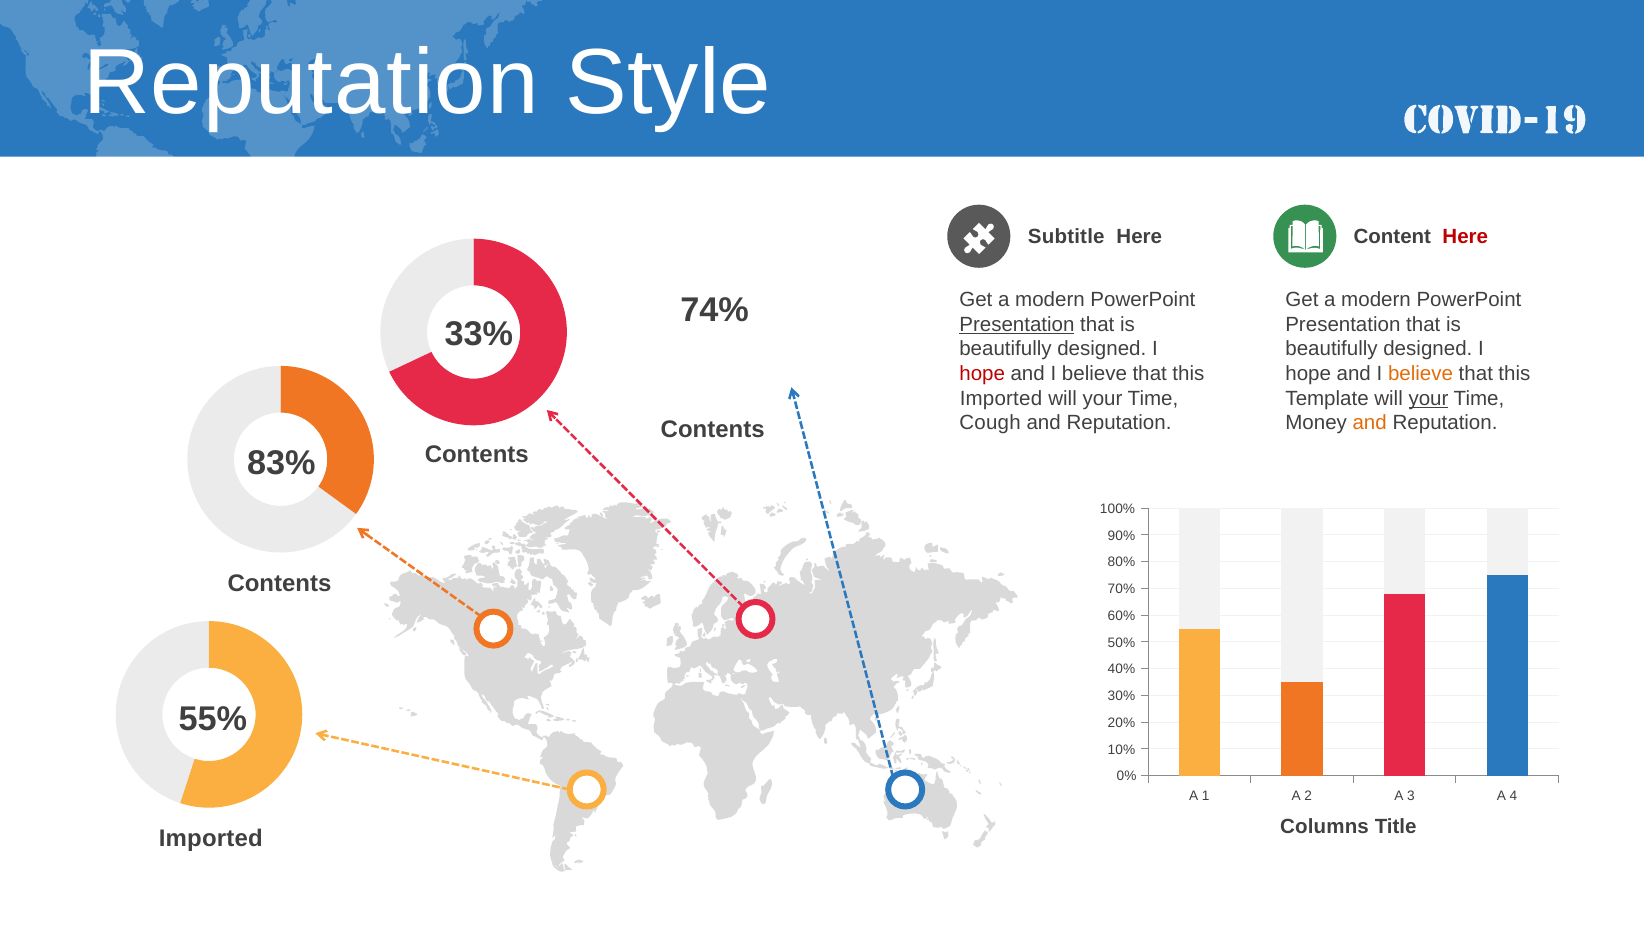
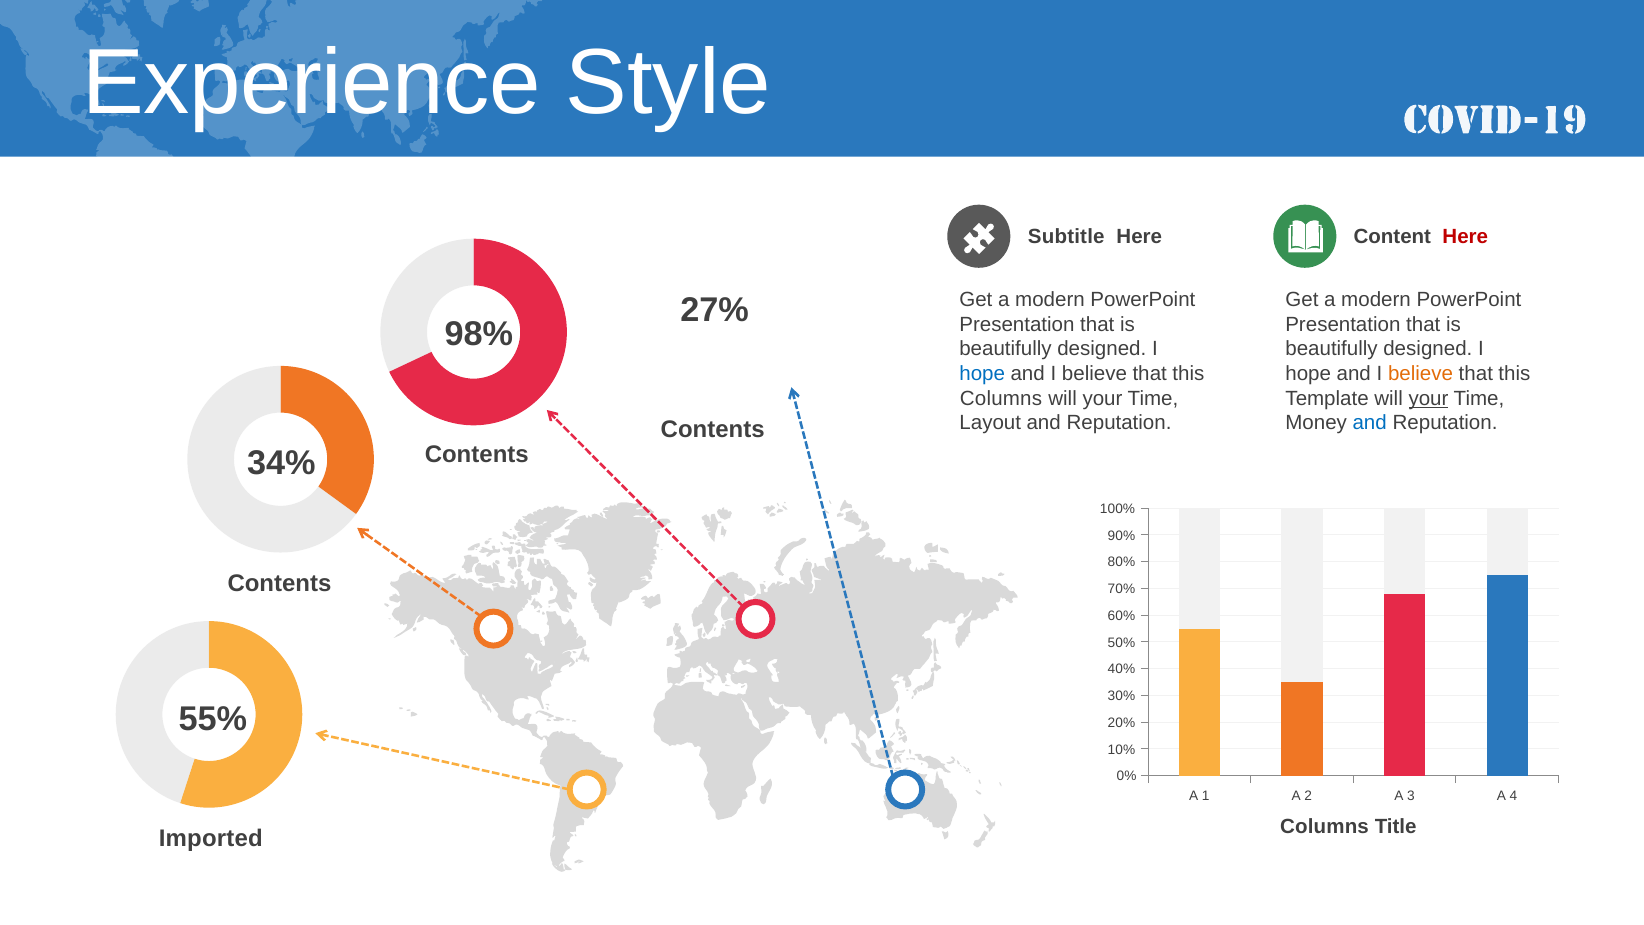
Reputation: Reputation -> Experience (312, 83)
74%: 74% -> 27% (715, 310)
Presentation underline: present -> none (1017, 324)
33%: 33% -> 98% (479, 334)
hope colour: red -> blue (982, 374)
Imported: Imported -> Columns (1001, 398)
Cough: Cough -> Layout (990, 423)
and colour: orange -> blue (1370, 423)
83%: 83% -> 34% (281, 463)
